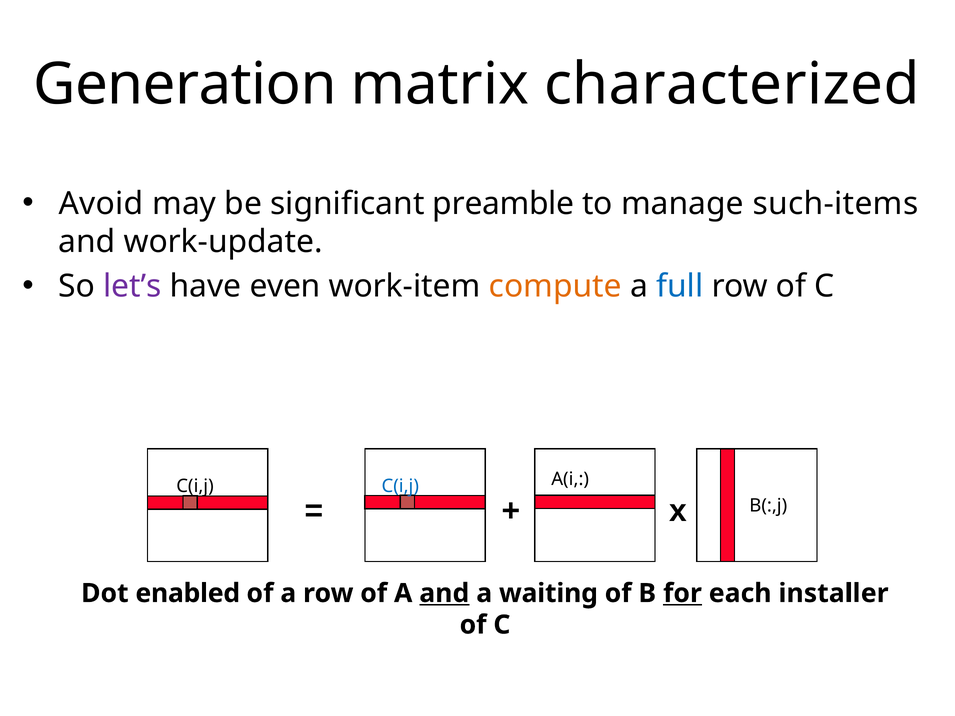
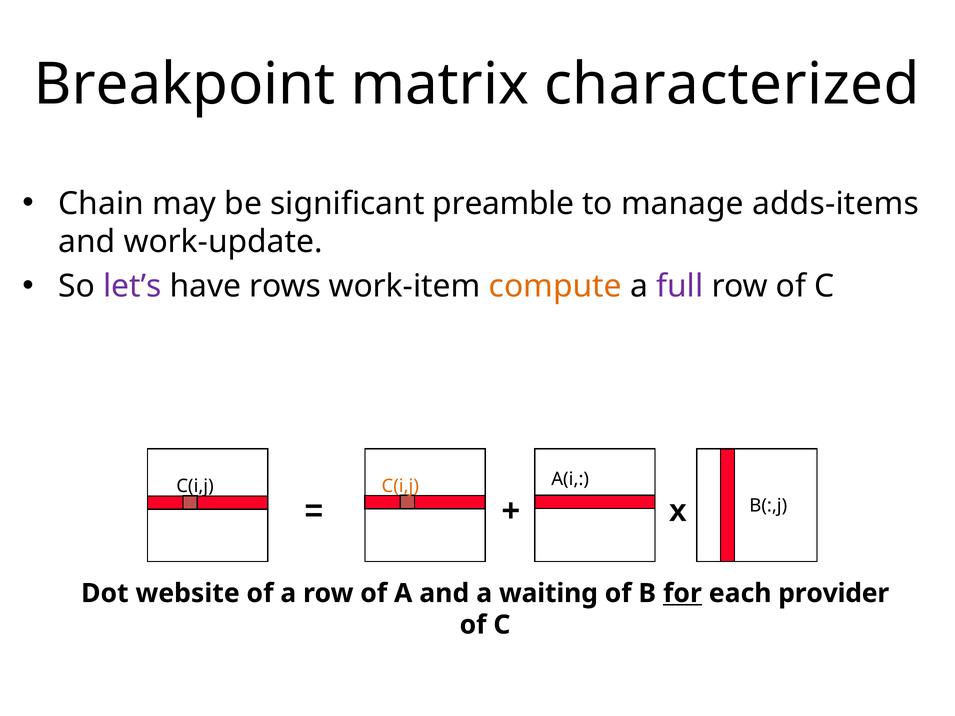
Generation: Generation -> Breakpoint (185, 84)
Avoid: Avoid -> Chain (101, 204)
such-items: such-items -> adds-items (836, 204)
even: even -> rows (285, 286)
full colour: blue -> purple (680, 286)
C(i,j colour: blue -> orange (400, 486)
enabled: enabled -> website (188, 593)
and underline: present -> none (444, 593)
installer: installer -> provider (834, 593)
